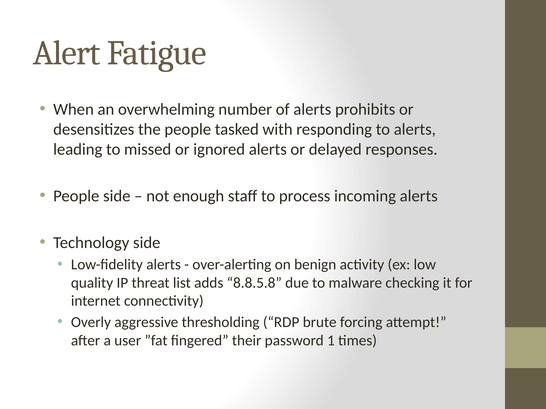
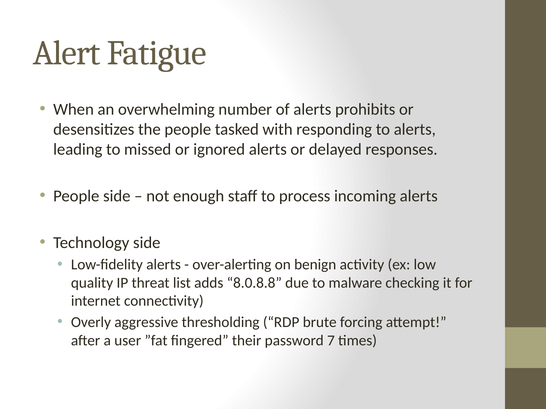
8.8.5.8: 8.8.5.8 -> 8.0.8.8 (254, 283)
1: 1 -> 7 (331, 341)
